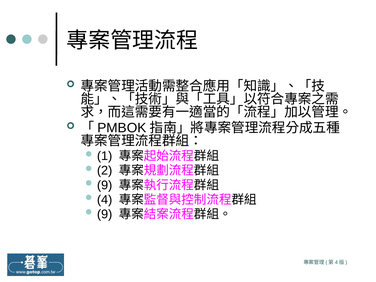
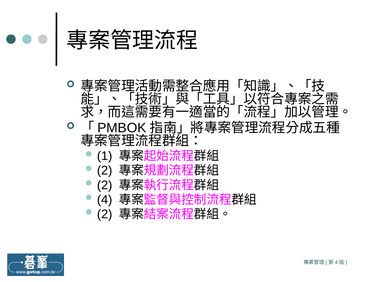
9: 9 -> 2 (105, 185)
9: 9 -> 2 (105, 214)
